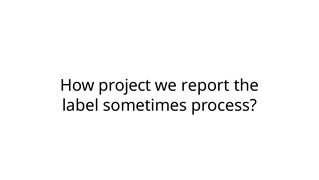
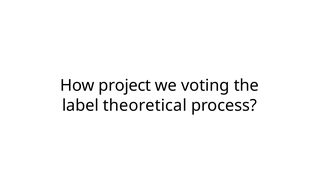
report: report -> voting (205, 85)
sometimes: sometimes -> theoretical (145, 105)
